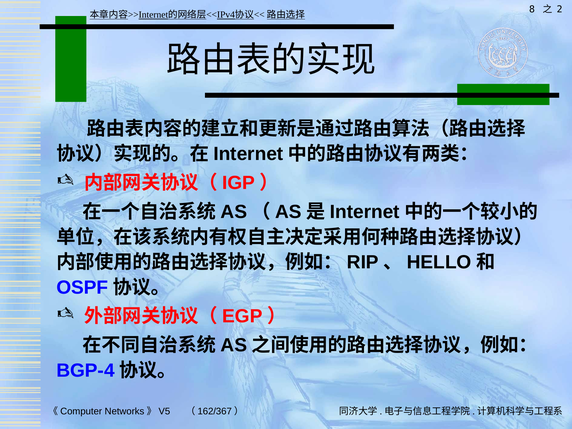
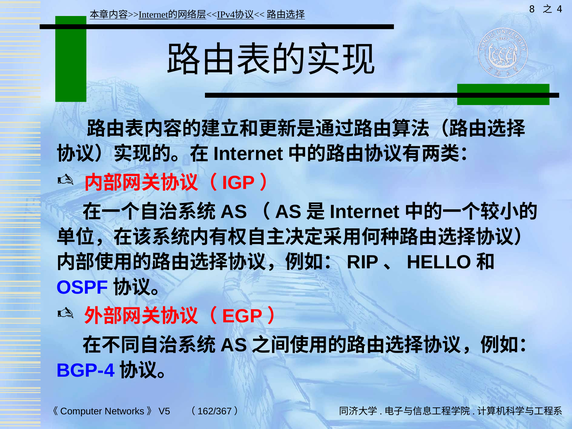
2: 2 -> 4 (560, 9)
